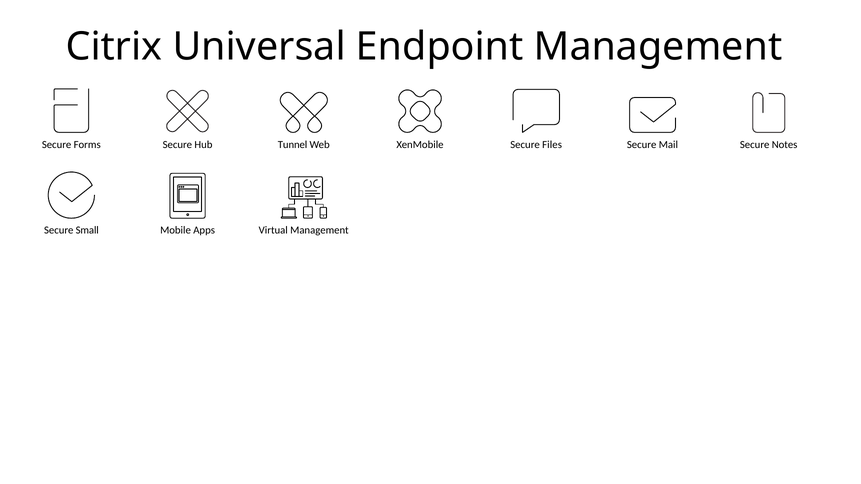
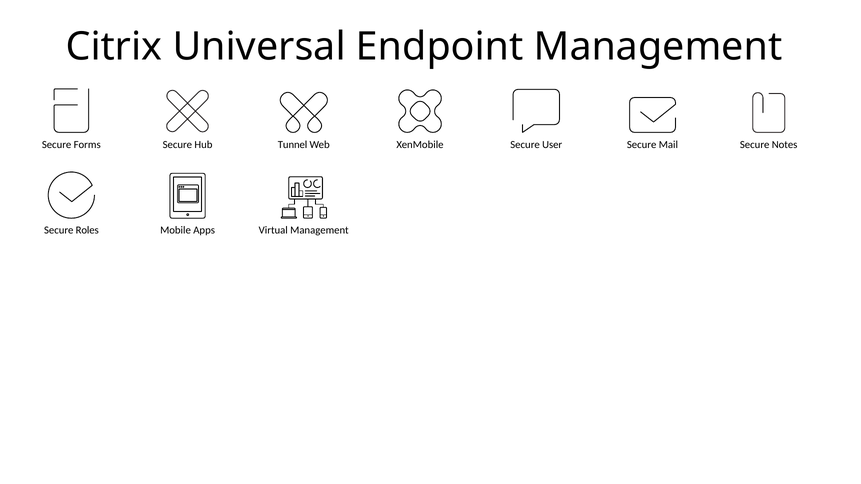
Files: Files -> User (552, 145)
Small: Small -> Roles (87, 230)
